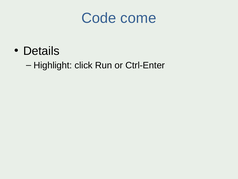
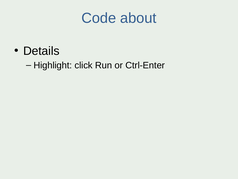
come: come -> about (138, 18)
